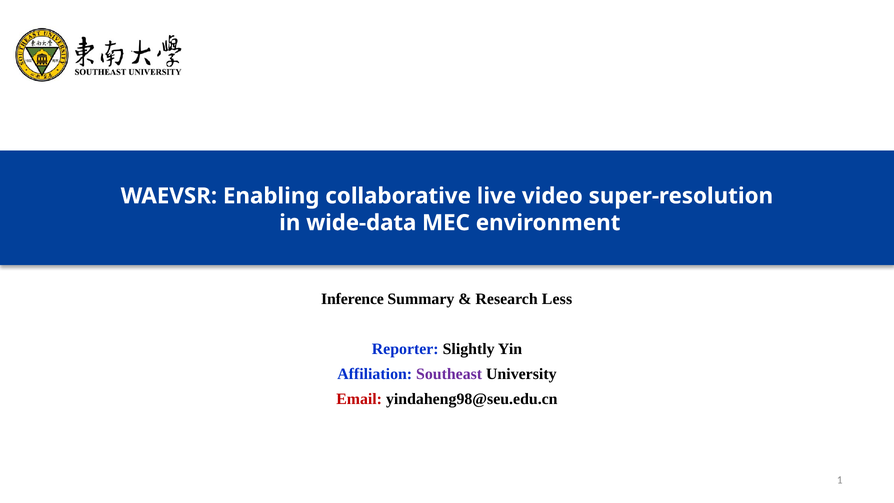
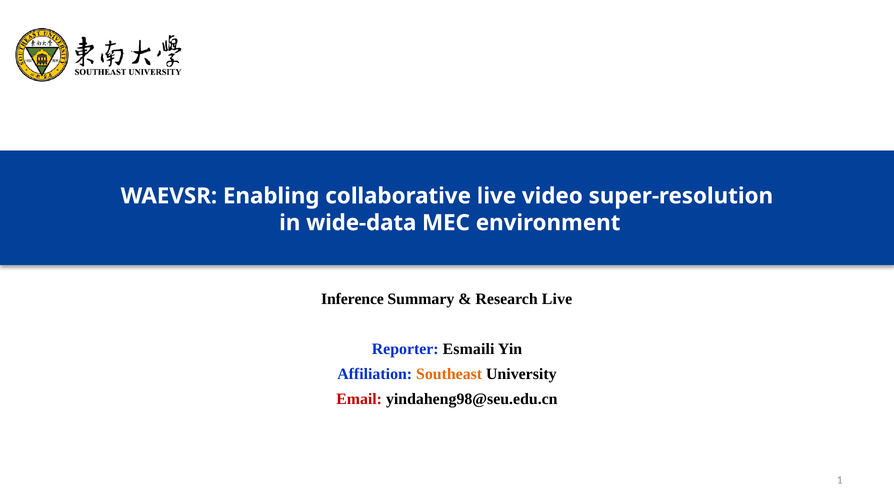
Research Less: Less -> Live (557, 299)
Slightly: Slightly -> Esmaili (469, 349)
Southeast colour: purple -> orange (449, 374)
